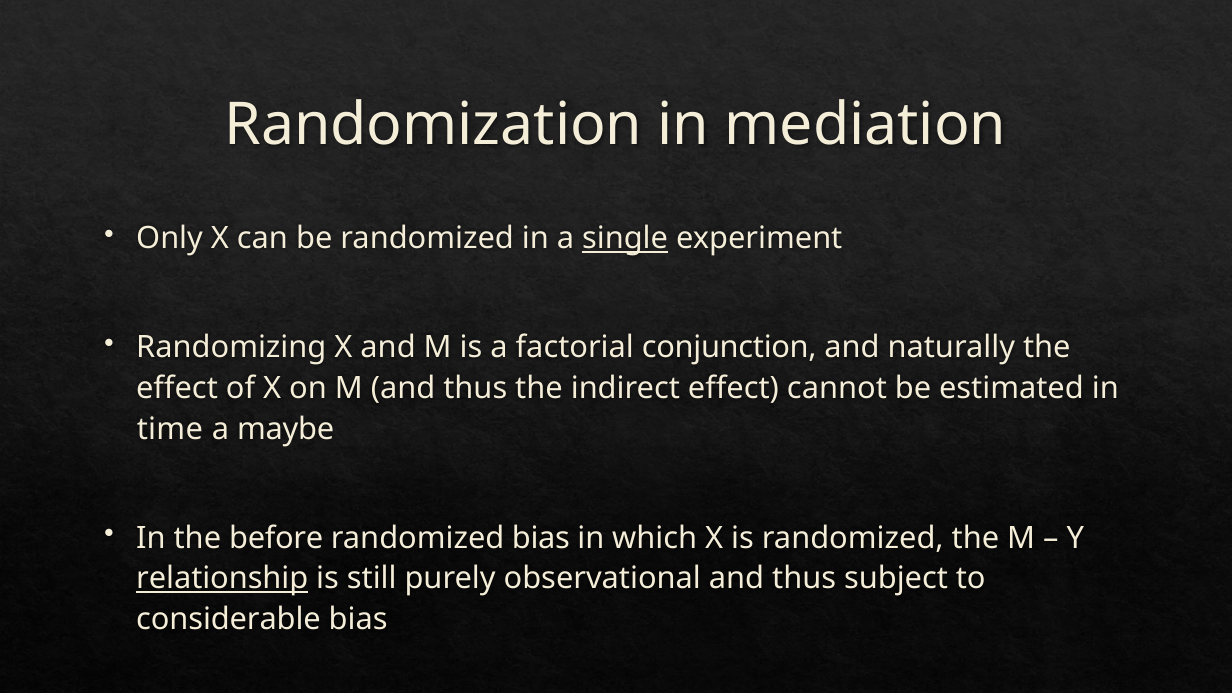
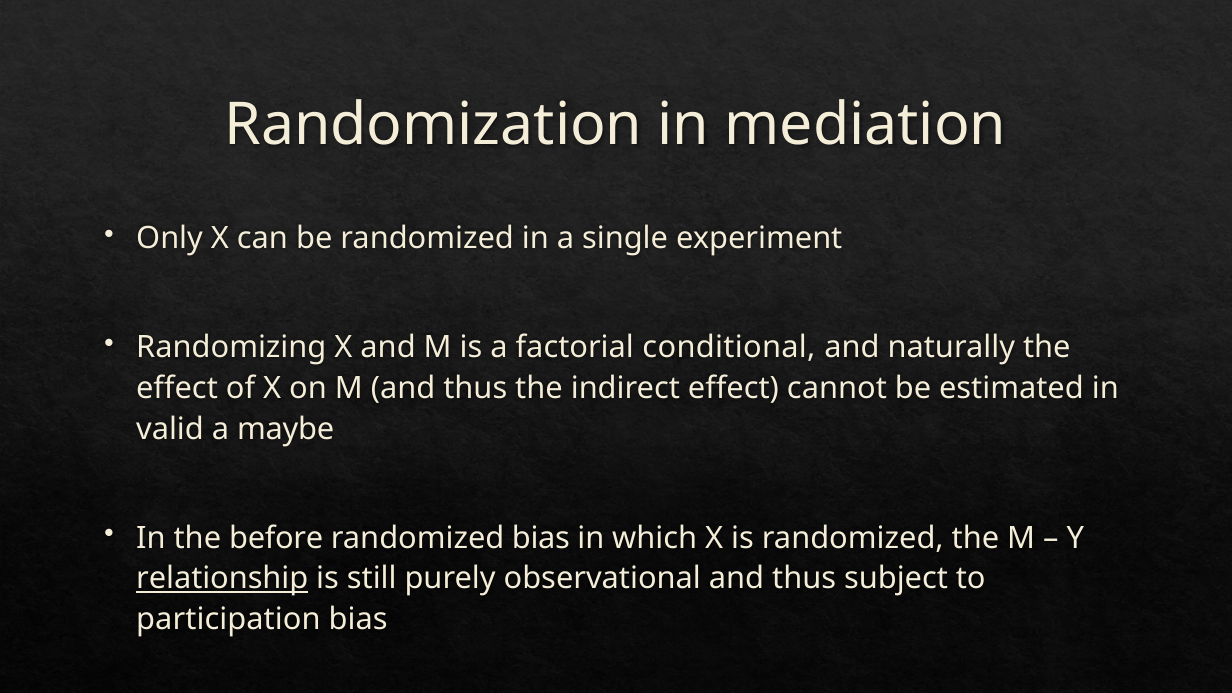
single underline: present -> none (625, 239)
conjunction: conjunction -> conditional (729, 348)
time: time -> valid (170, 429)
considerable: considerable -> participation (228, 619)
